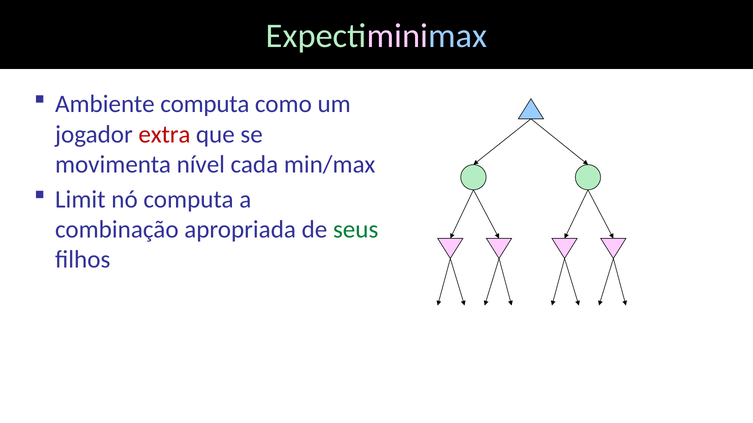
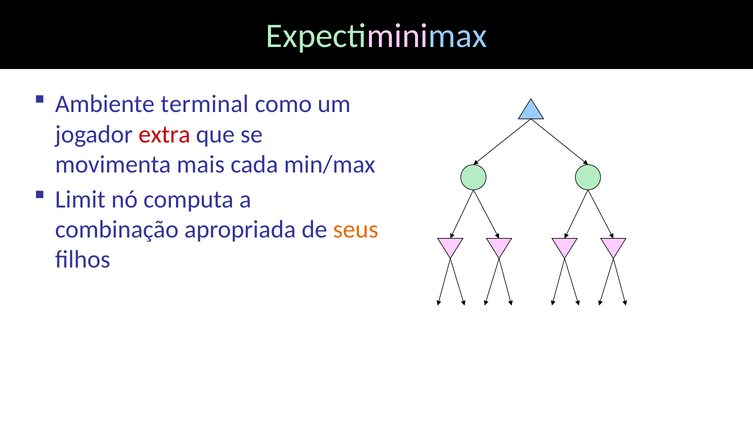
Ambiente computa: computa -> terminal (205, 104)
nível: nível -> mais (201, 165)
seus colour: green -> orange (356, 230)
